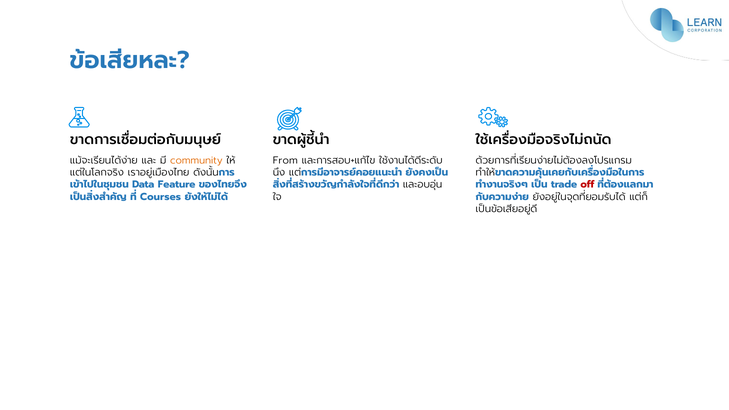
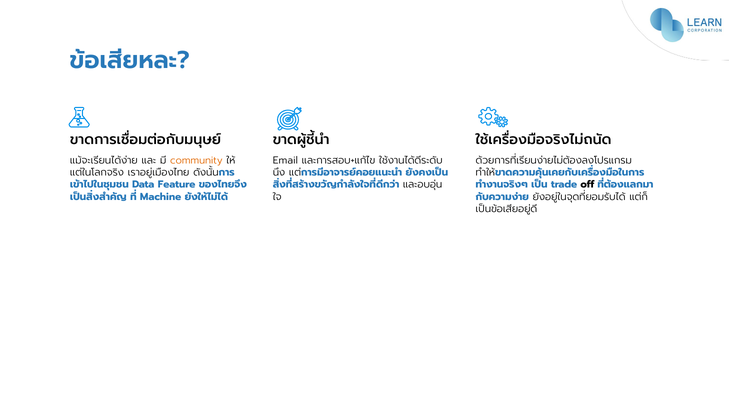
From: From -> Email (285, 160)
off colour: red -> black (587, 185)
Courses: Courses -> Machine (161, 197)
